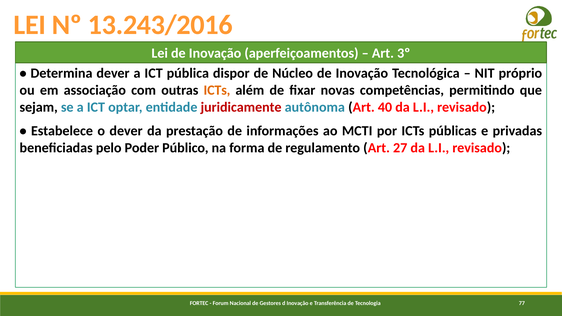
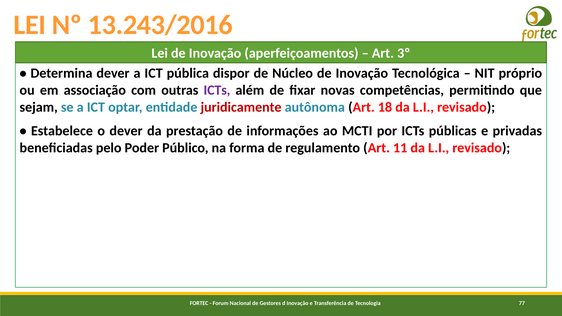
ICTs colour: orange -> purple (217, 90)
40: 40 -> 18 (385, 107)
27: 27 -> 11 (400, 148)
